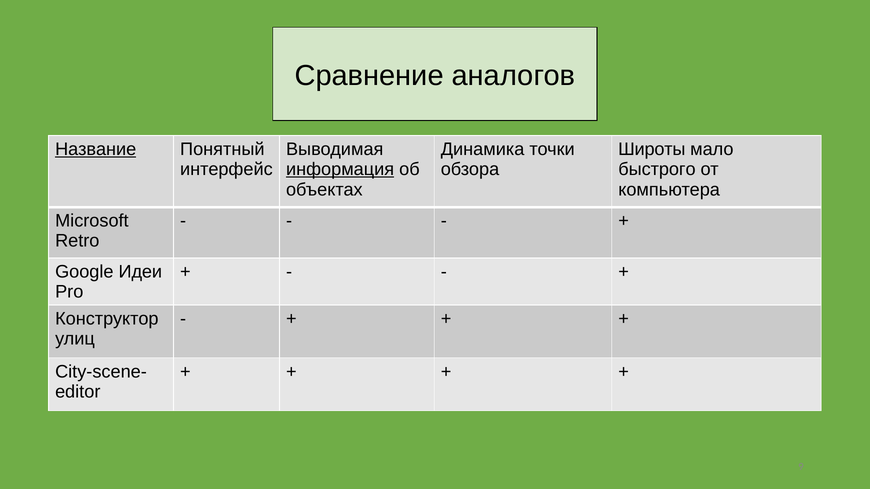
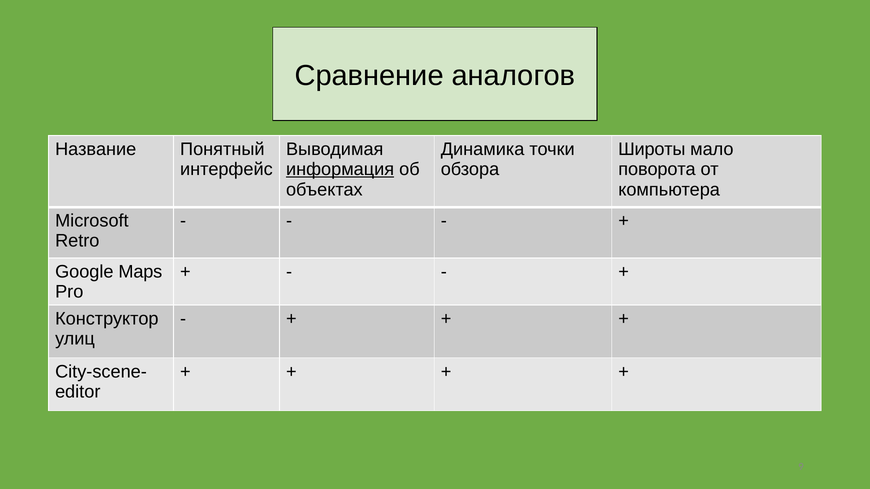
Название underline: present -> none (96, 149)
быстрого: быстрого -> поворота (657, 169)
Идеи: Идеи -> Maps (140, 272)
